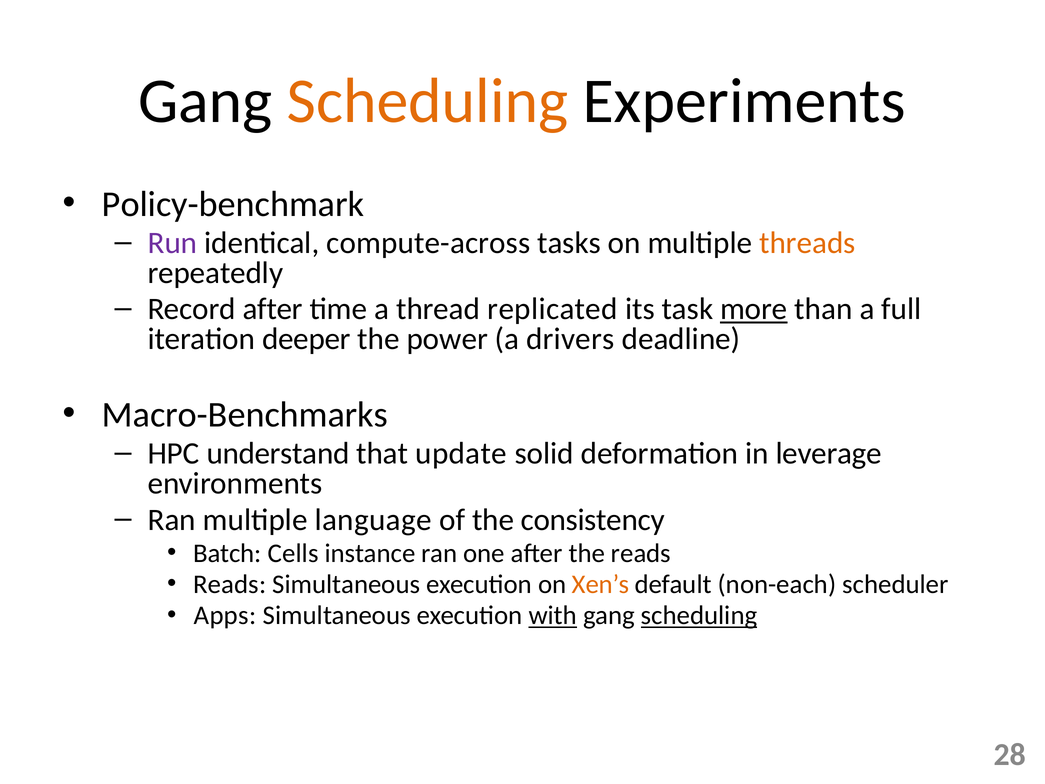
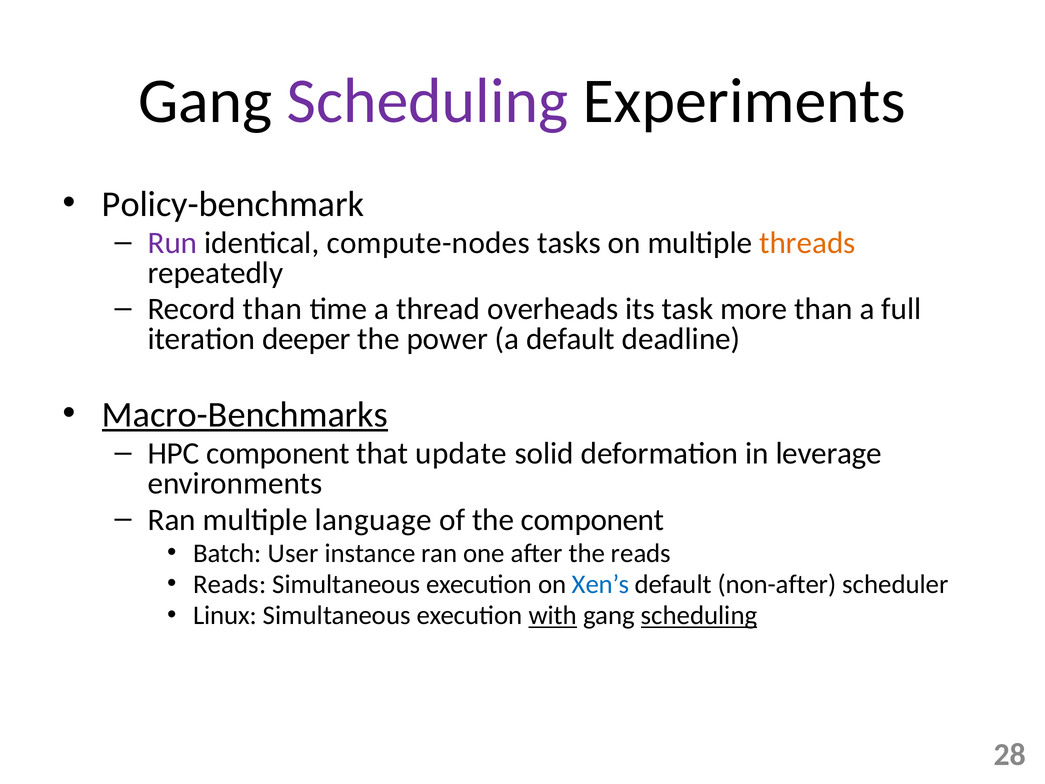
Scheduling colour: orange -> purple (427, 101)
compute-across: compute-across -> compute-nodes (428, 243)
Record after: after -> than (272, 309)
replicated: replicated -> overheads (553, 309)
more underline: present -> none (754, 309)
a drivers: drivers -> default (571, 339)
Macro-Benchmarks underline: none -> present (245, 415)
HPC understand: understand -> component (278, 453)
the consistency: consistency -> component (593, 520)
Cells: Cells -> User (293, 553)
Xen’s colour: orange -> blue (601, 584)
non-each: non-each -> non-after (777, 584)
Apps: Apps -> Linux (225, 615)
